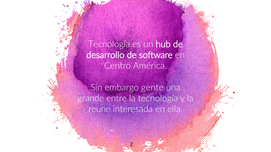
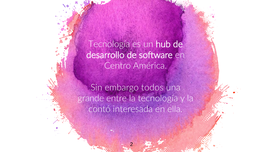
gente: gente -> todos (152, 88)
reune: reune -> contó (99, 109)
